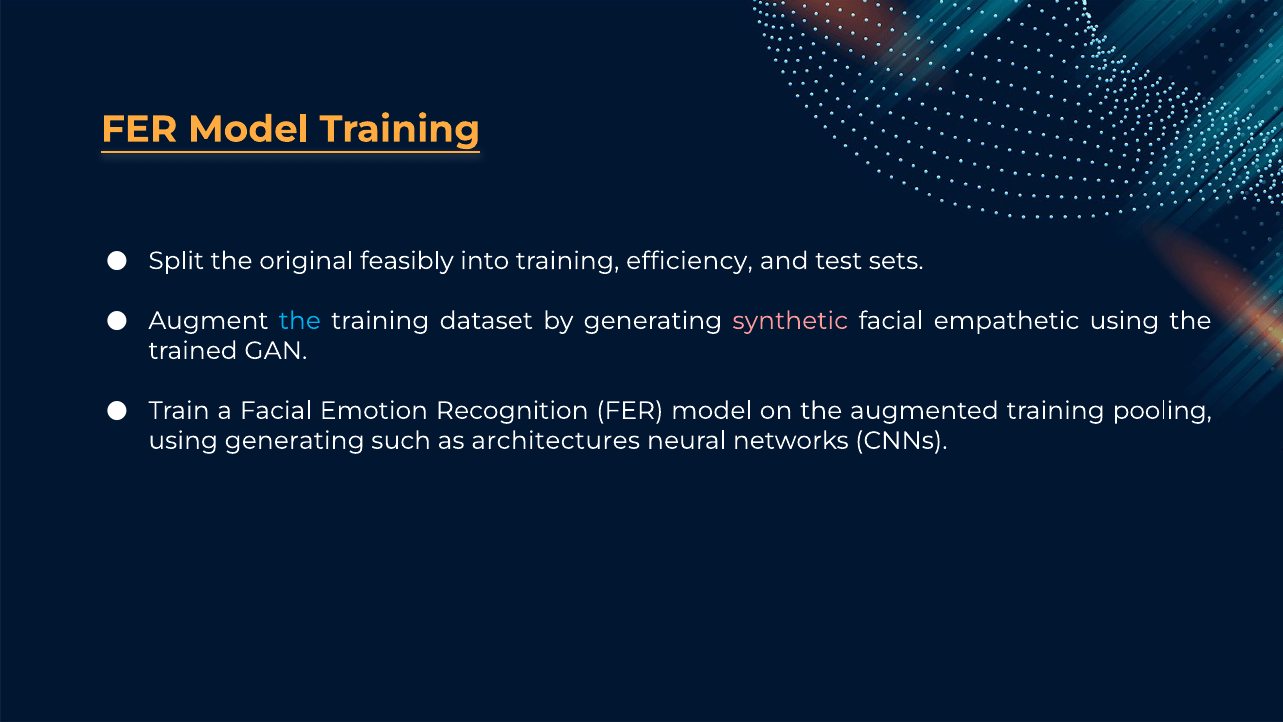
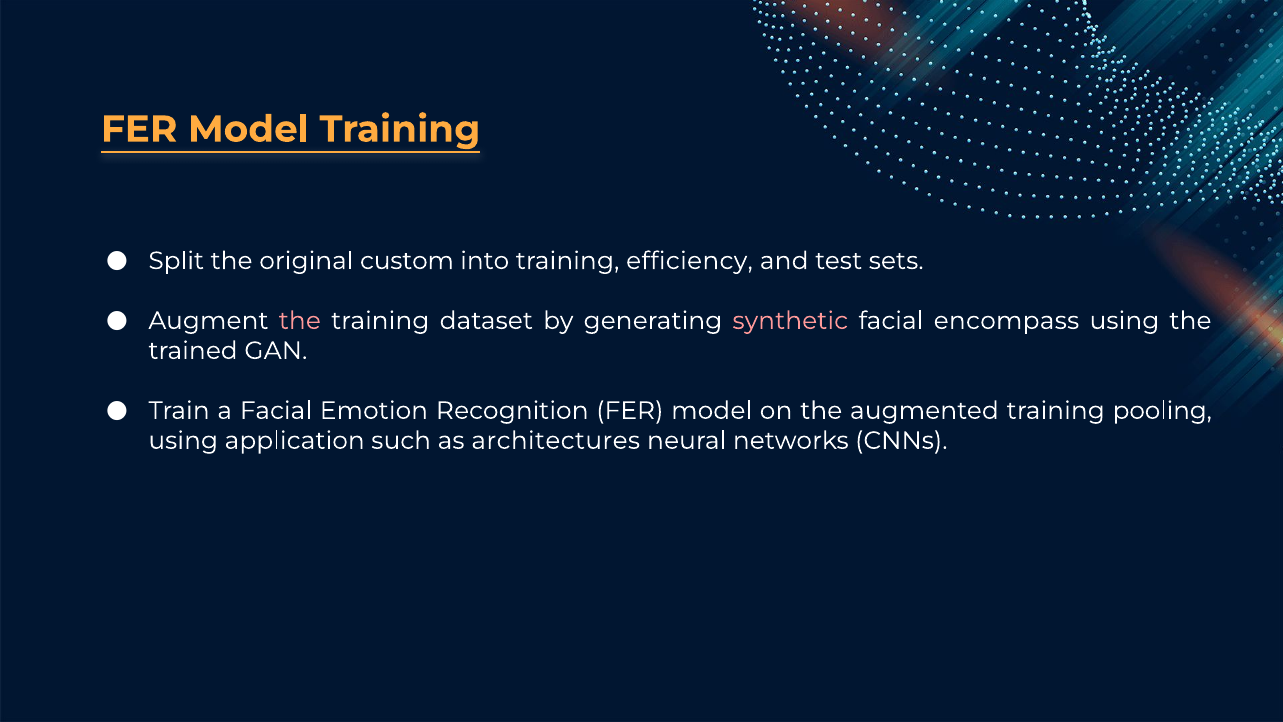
feasibly: feasibly -> custom (407, 261)
the colour: light blue -> pink (300, 321)
empathetic: empathetic -> encompass (1006, 321)
using generating: generating -> application (295, 440)
